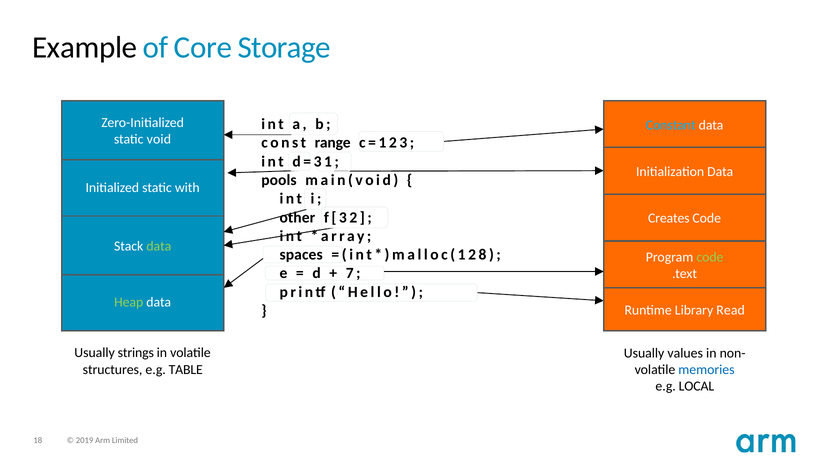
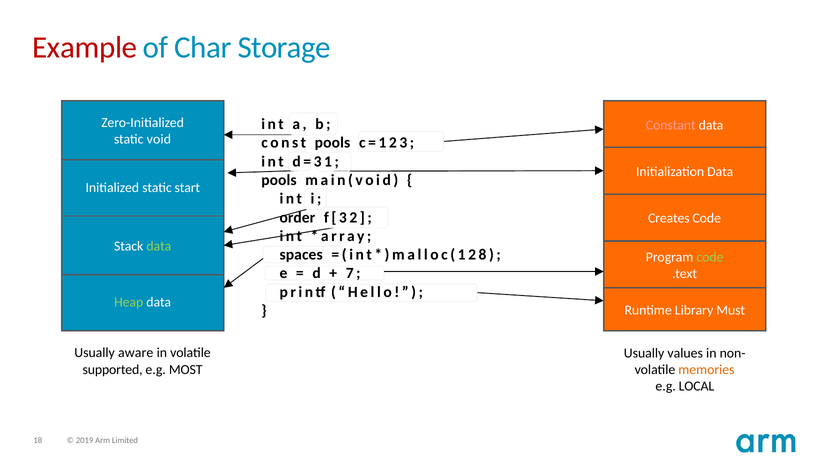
Example colour: black -> red (85, 47)
Core: Core -> Char (203, 47)
Constant colour: light blue -> pink (671, 125)
const range: range -> pools (333, 143)
with: with -> start (187, 188)
other: other -> order (297, 217)
Read: Read -> Must (731, 310)
strings: strings -> aware (136, 353)
structures: structures -> supported (113, 369)
TABLE: TABLE -> MOST (186, 369)
memories colour: blue -> orange (706, 369)
